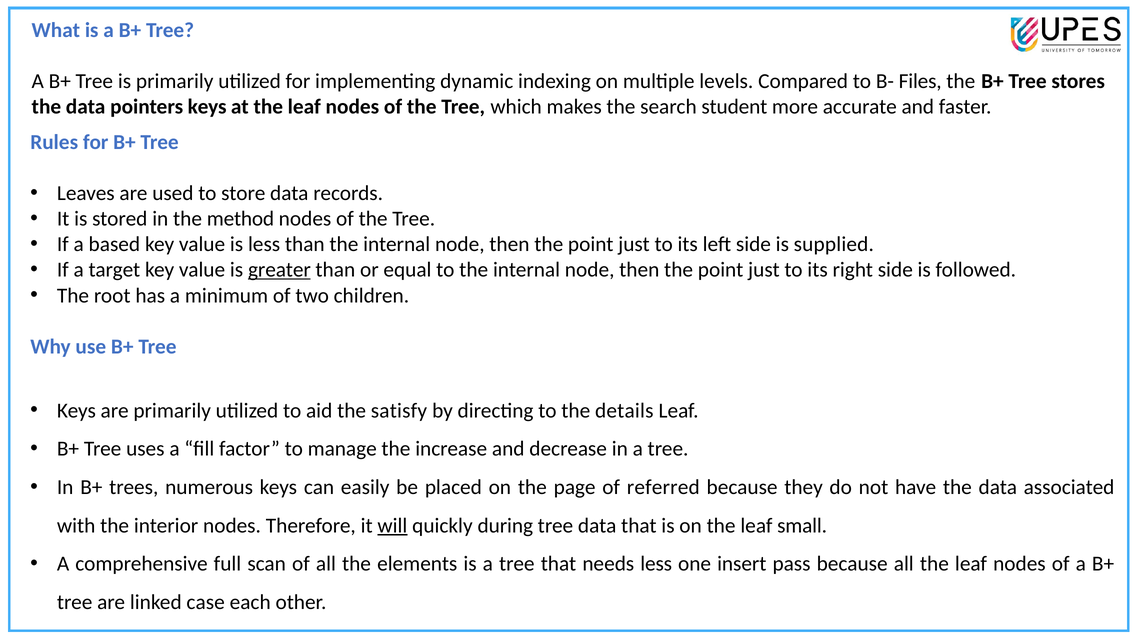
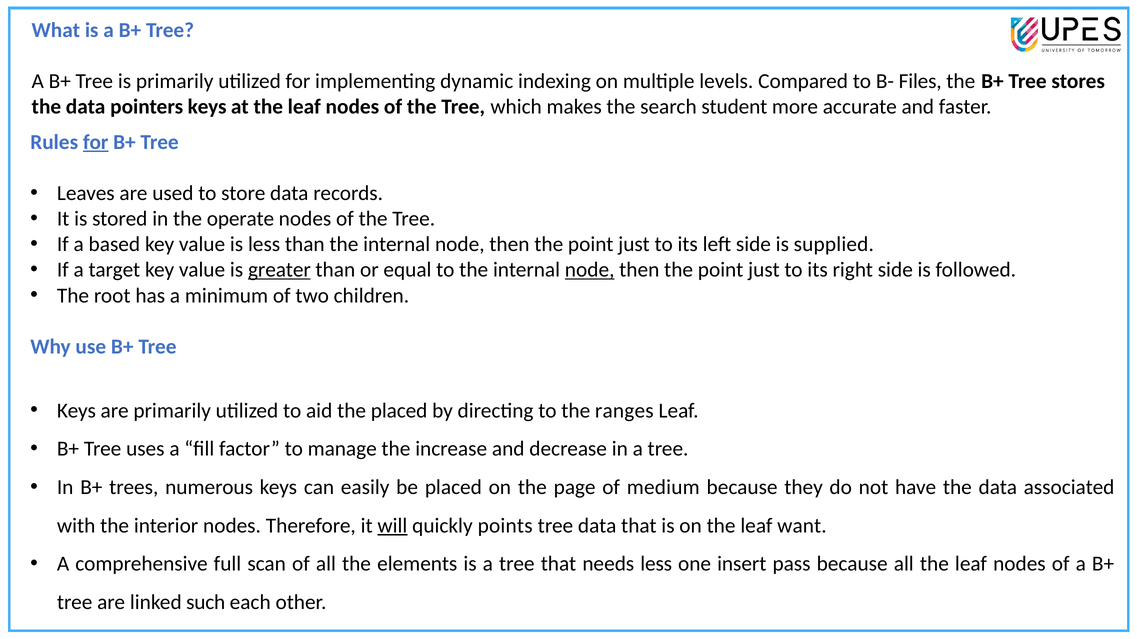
for underline: none -> present (96, 142)
method: method -> operate (240, 219)
node underline: none -> present (590, 270)
the satisfy: satisfy -> placed (399, 411)
details: details -> ranges (624, 411)
referred: referred -> medium (663, 488)
during: during -> points (505, 526)
small: small -> want (802, 526)
case: case -> such (206, 603)
